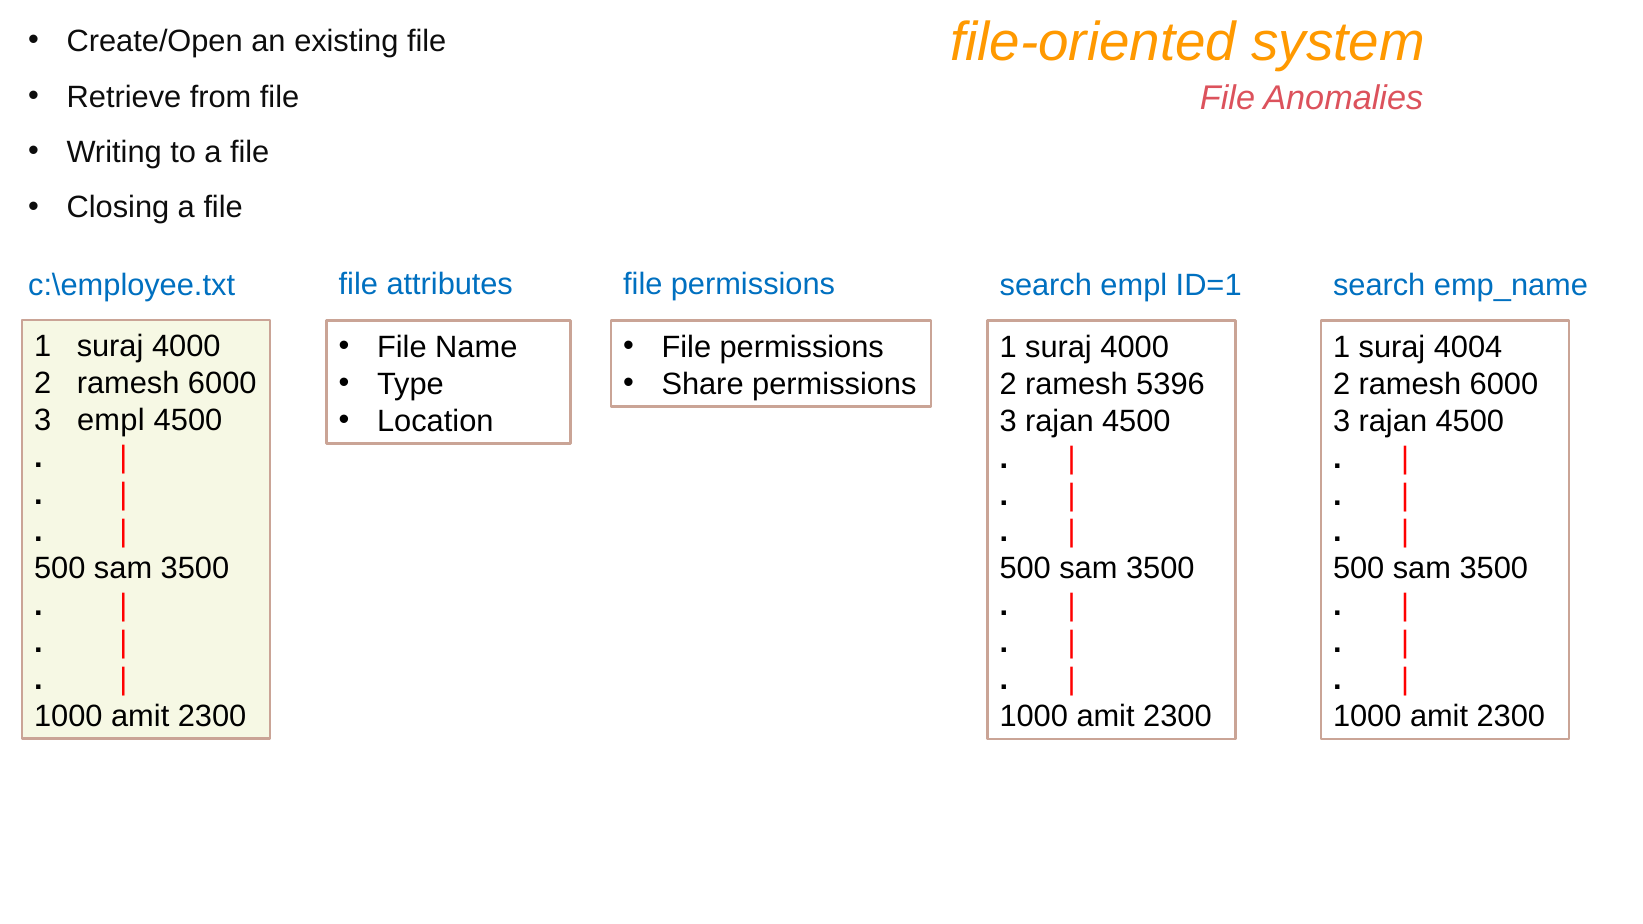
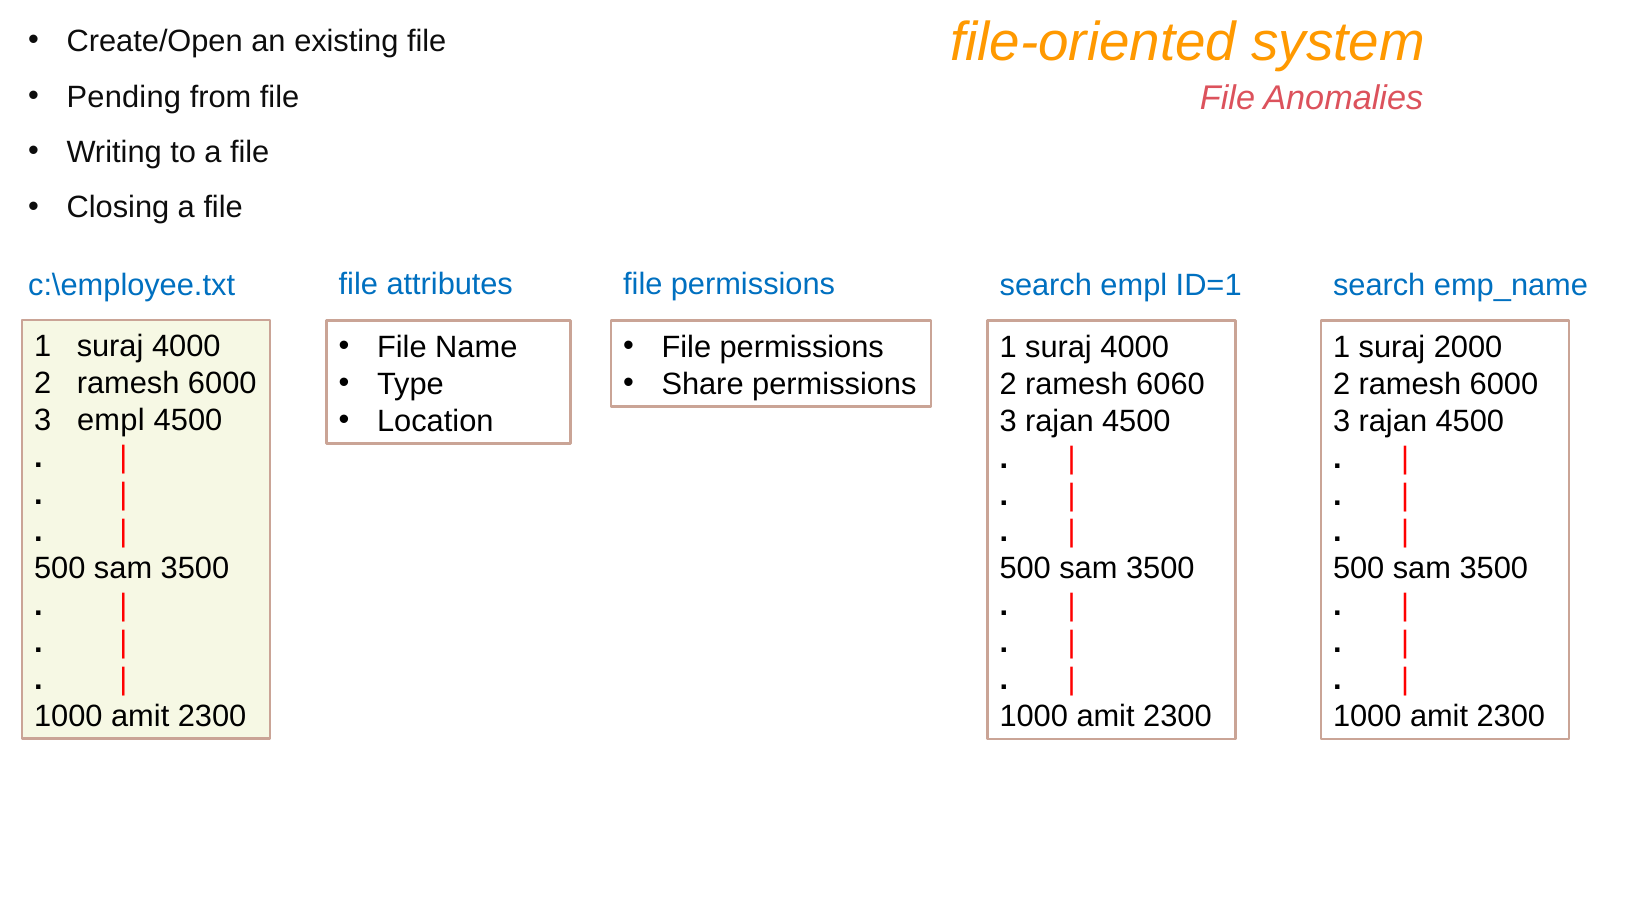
Retrieve: Retrieve -> Pending (124, 97)
4004: 4004 -> 2000 (1468, 347)
5396: 5396 -> 6060 (1171, 384)
